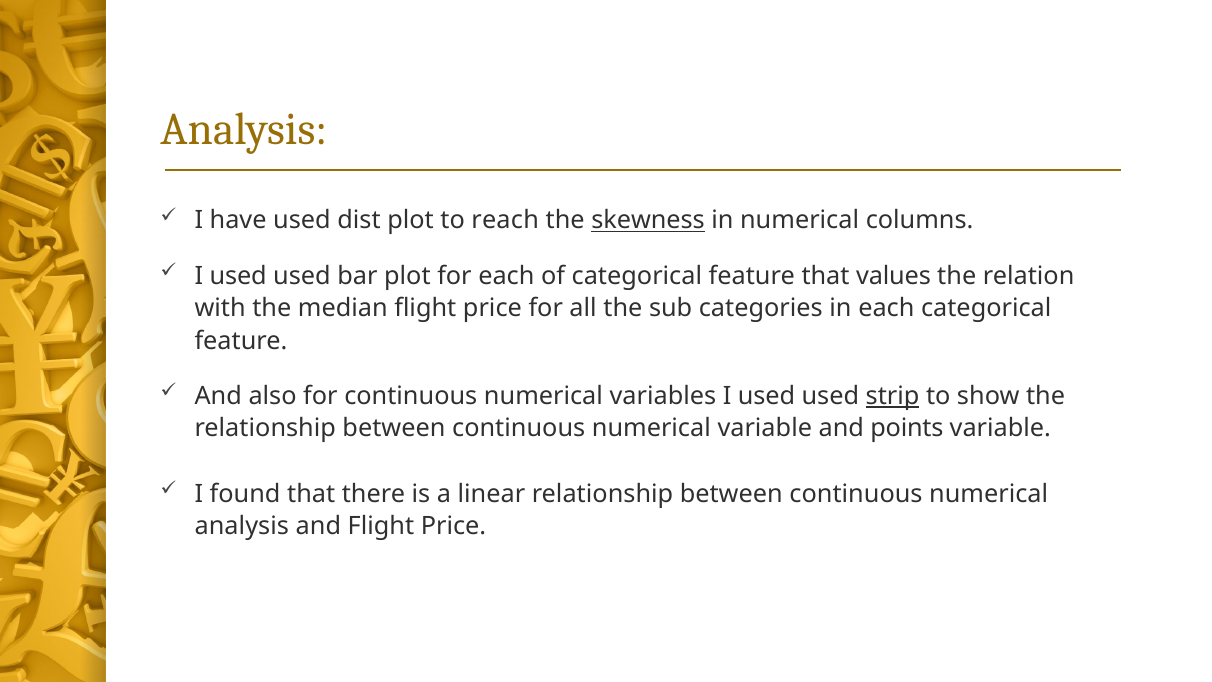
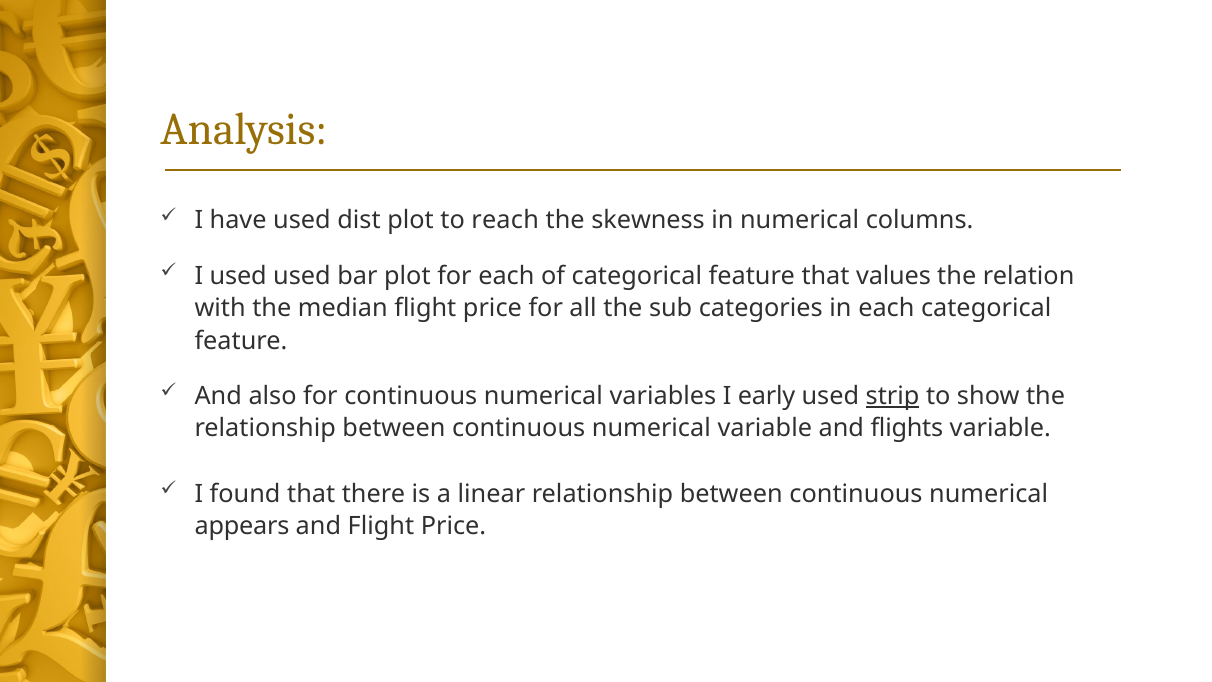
skewness underline: present -> none (648, 221)
variables I used: used -> early (767, 396)
points: points -> flights (907, 428)
analysis: analysis -> appears (242, 526)
